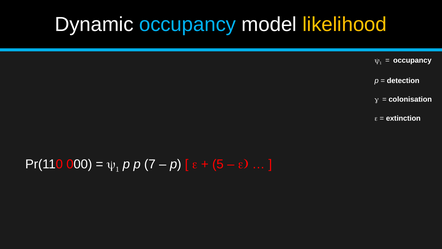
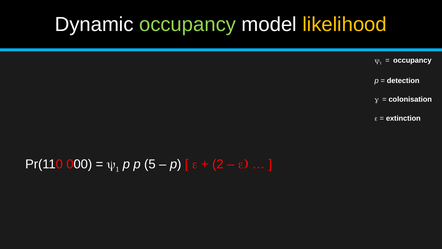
occupancy colour: light blue -> light green (188, 24)
7: 7 -> 5 (150, 164)
5: 5 -> 2 (218, 164)
